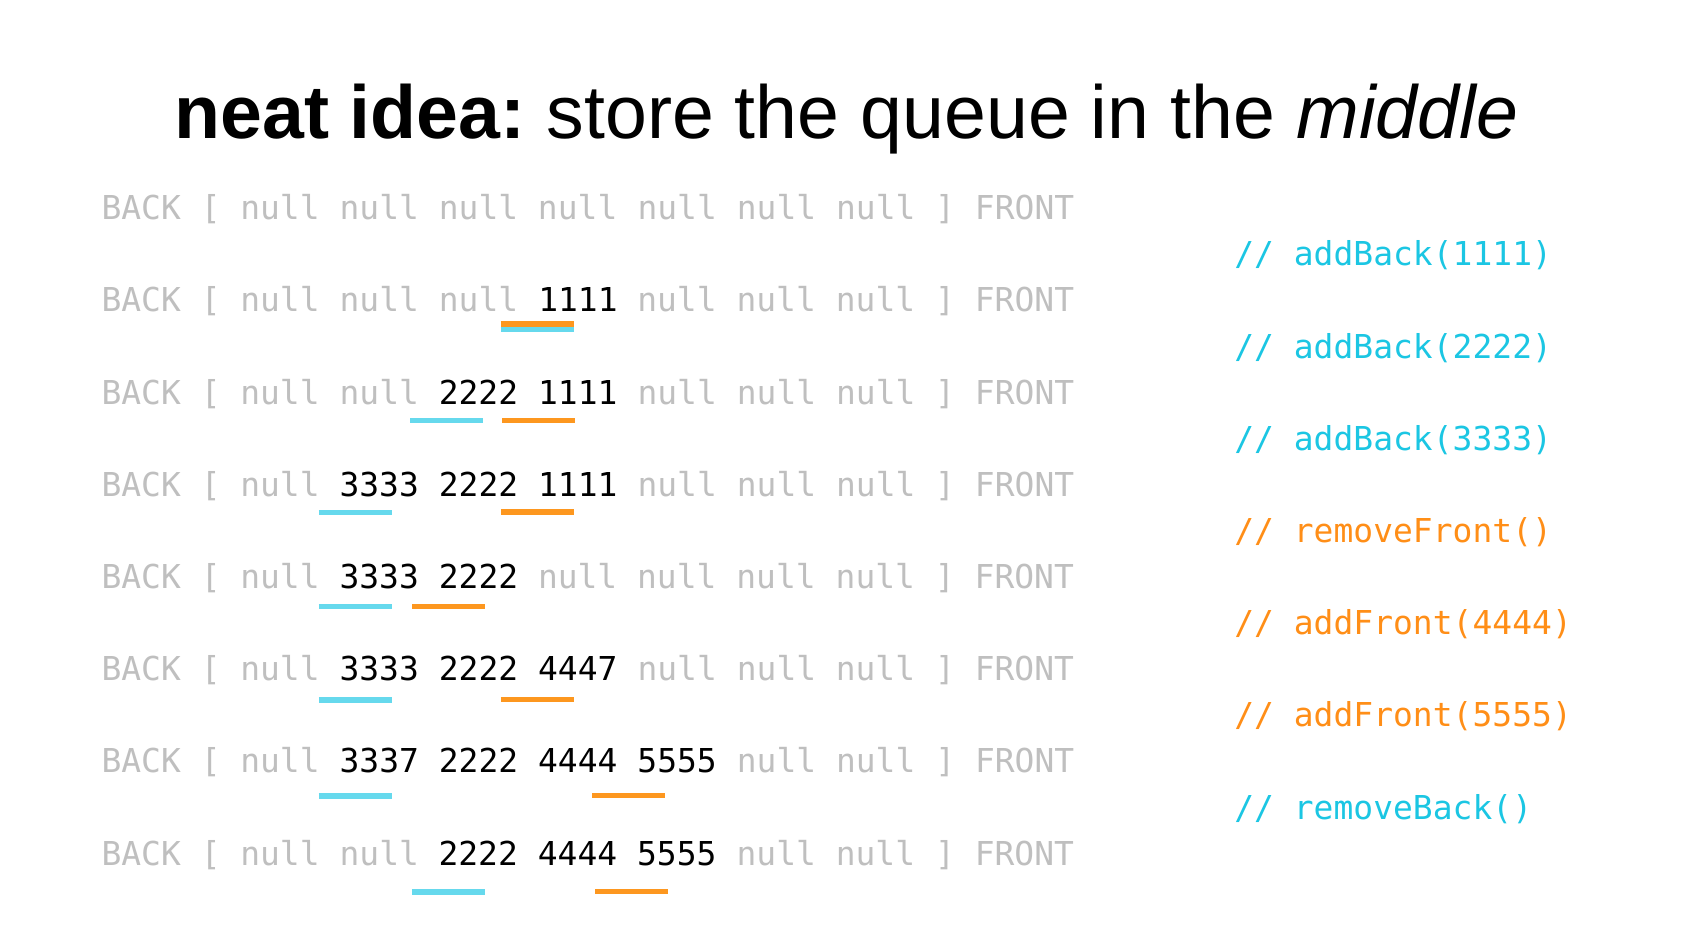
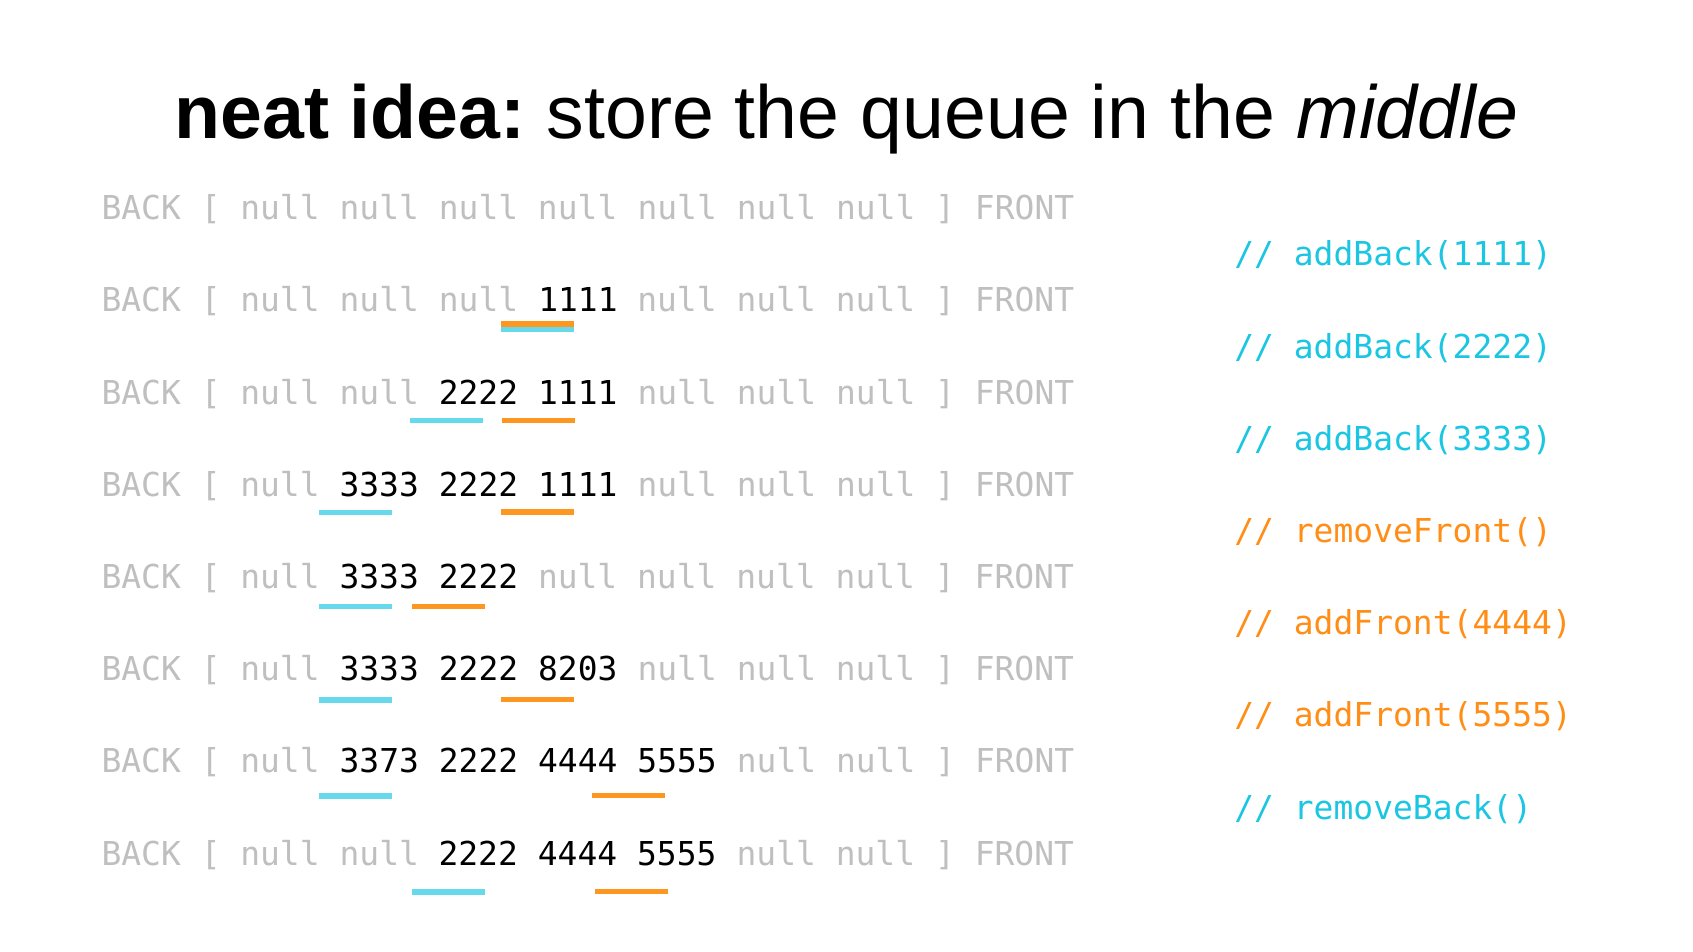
4447: 4447 -> 8203 (578, 670)
3337: 3337 -> 3373 (379, 762)
